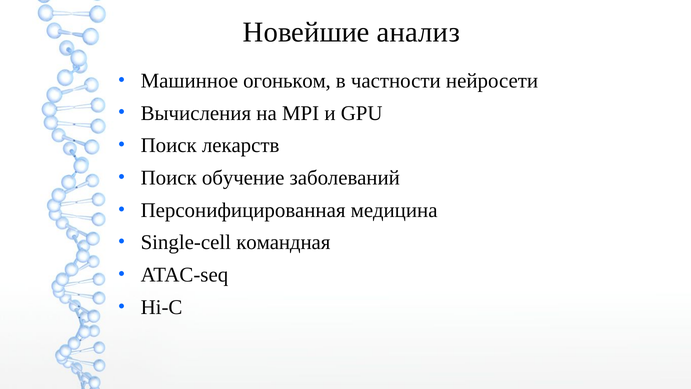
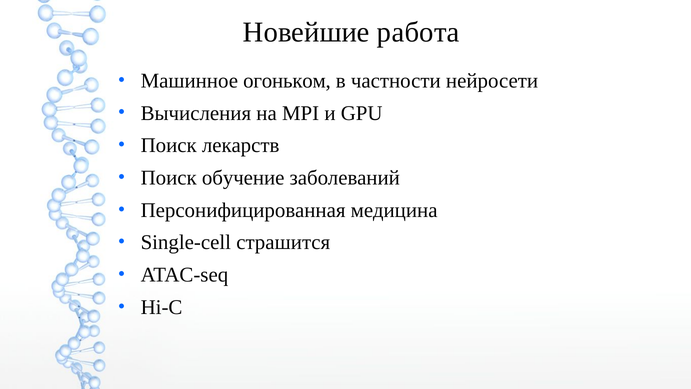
анализ: анализ -> работа (418, 32)
командная: командная -> страшится (283, 242)
